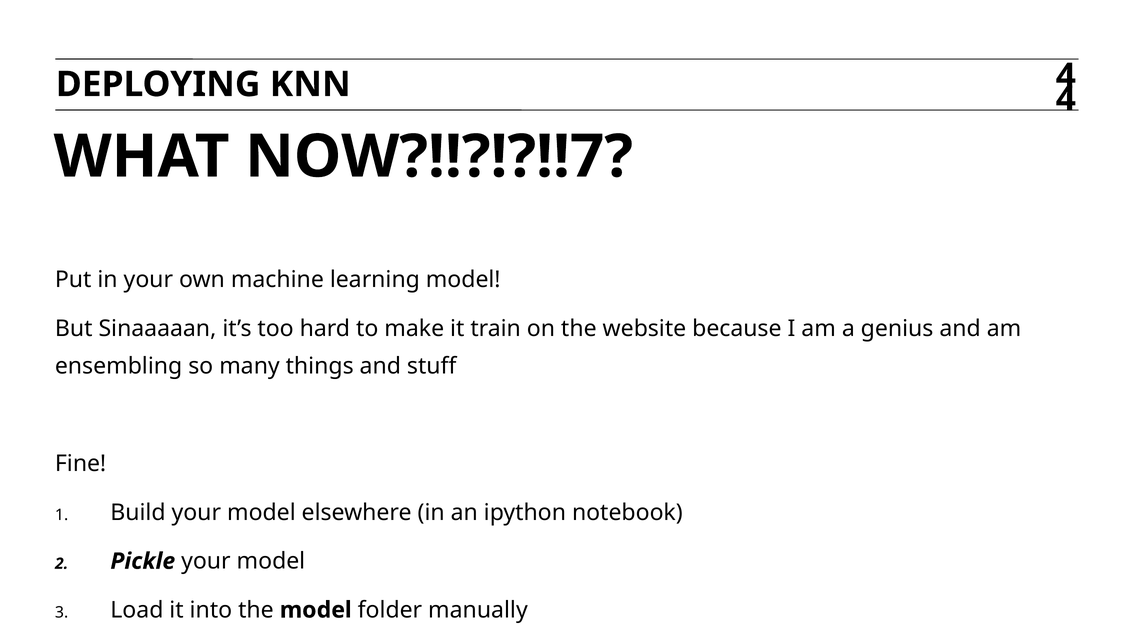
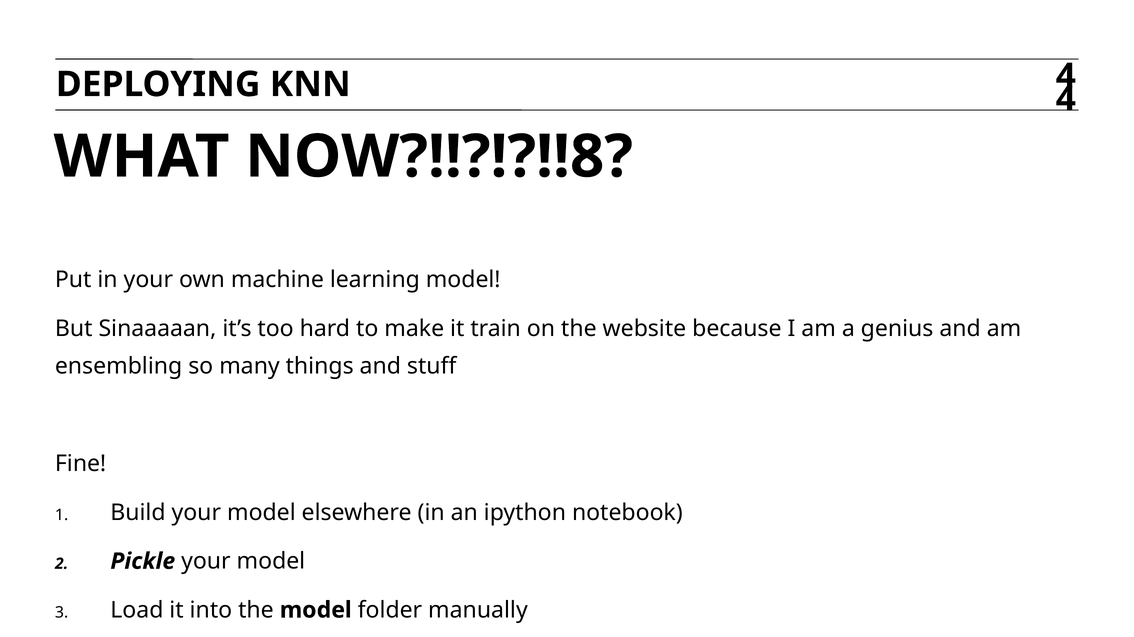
NOW?!!?!?!!7: NOW?!!?!?!!7 -> NOW?!!?!?!!8 (439, 157)
